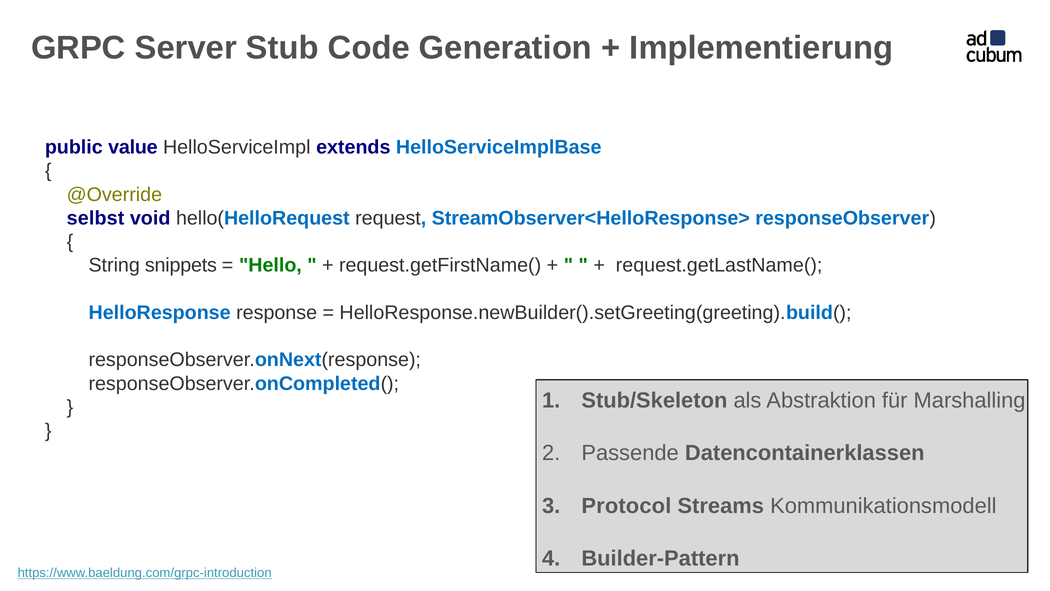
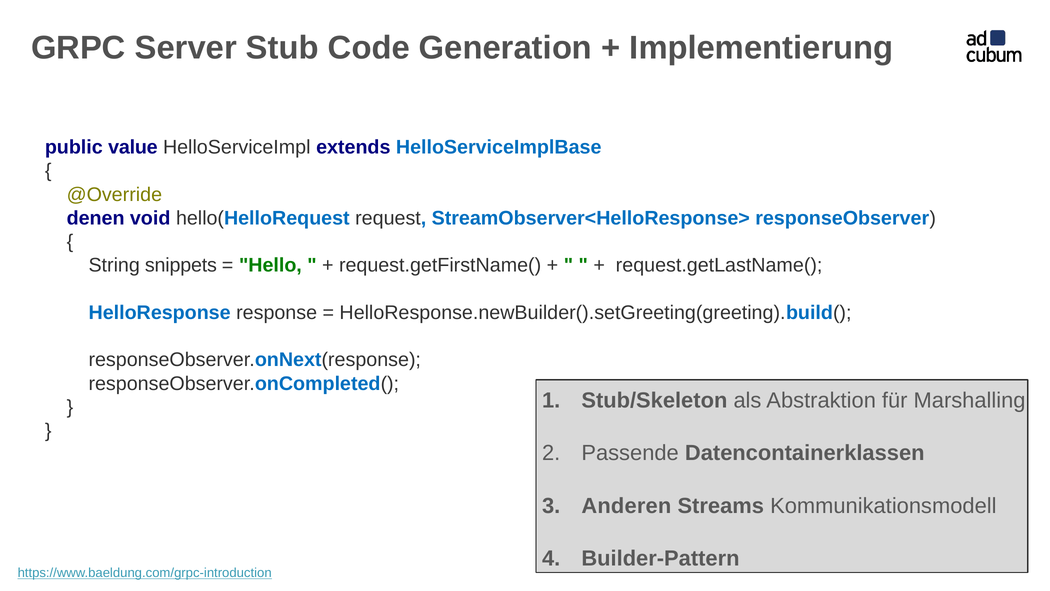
selbst: selbst -> denen (96, 218)
Protocol: Protocol -> Anderen (626, 505)
